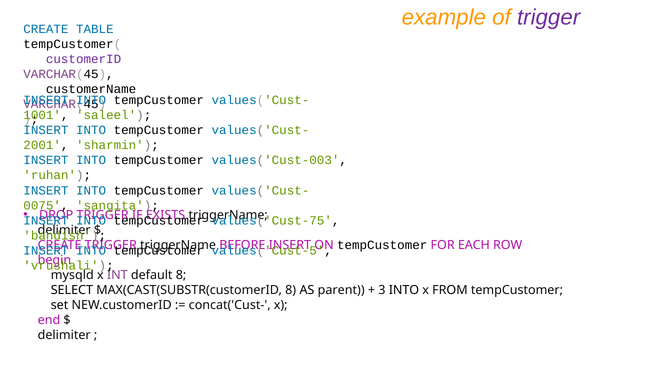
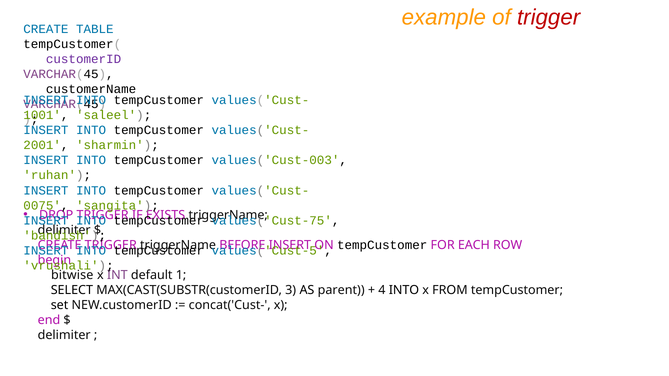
trigger colour: purple -> red (549, 17)
mysqld: mysqld -> bitwise (72, 275)
default 8: 8 -> 1 (181, 275)
MAX(CAST(SUBSTR(customerID 8: 8 -> 3 (291, 290)
3: 3 -> 4 (382, 290)
